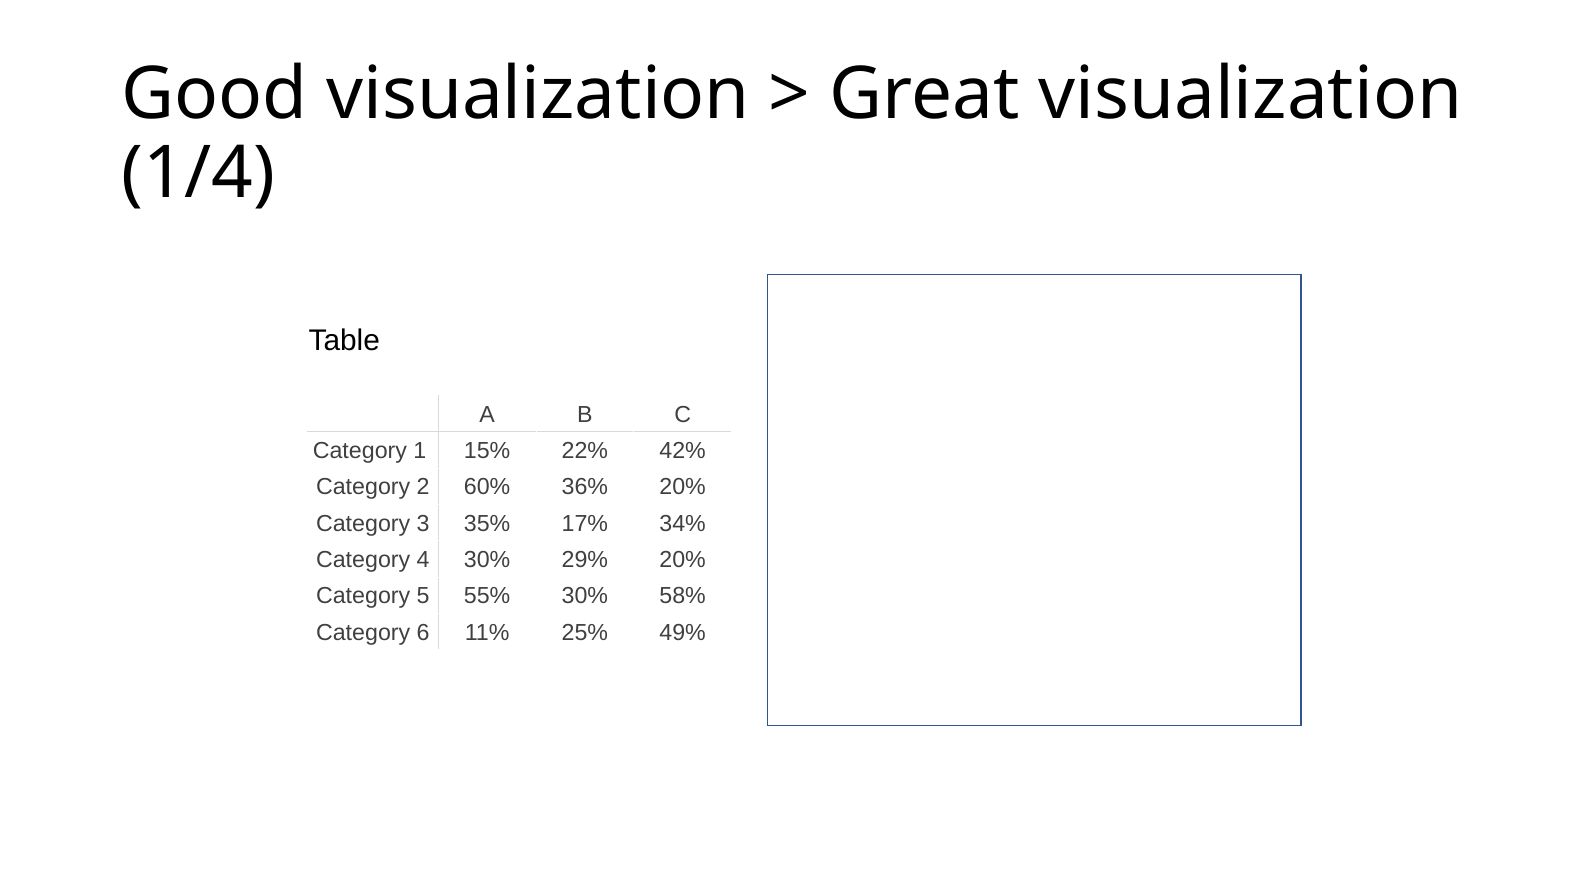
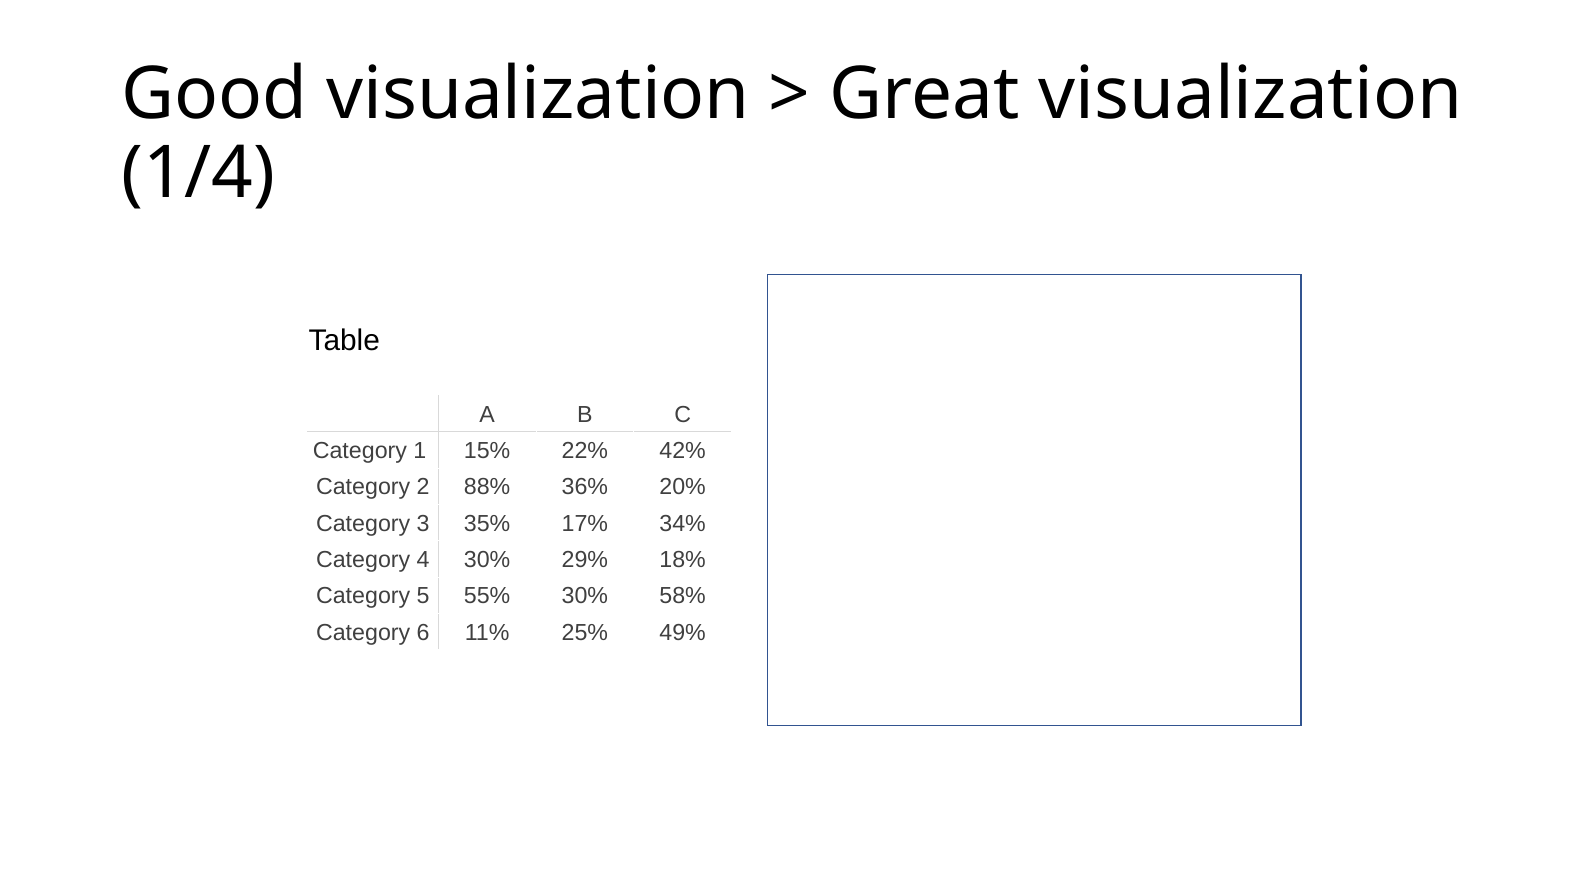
60%: 60% -> 88% (487, 487)
29% 20%: 20% -> 18% (683, 560)
